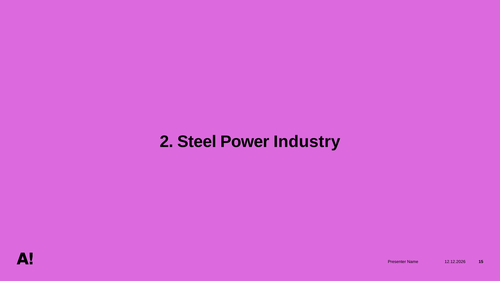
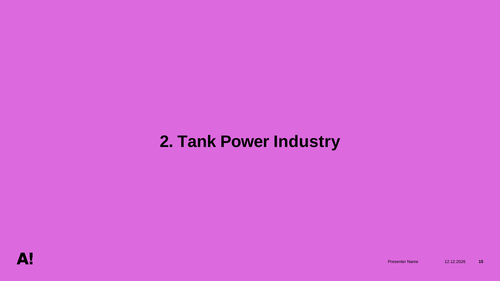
Steel: Steel -> Tank (197, 142)
